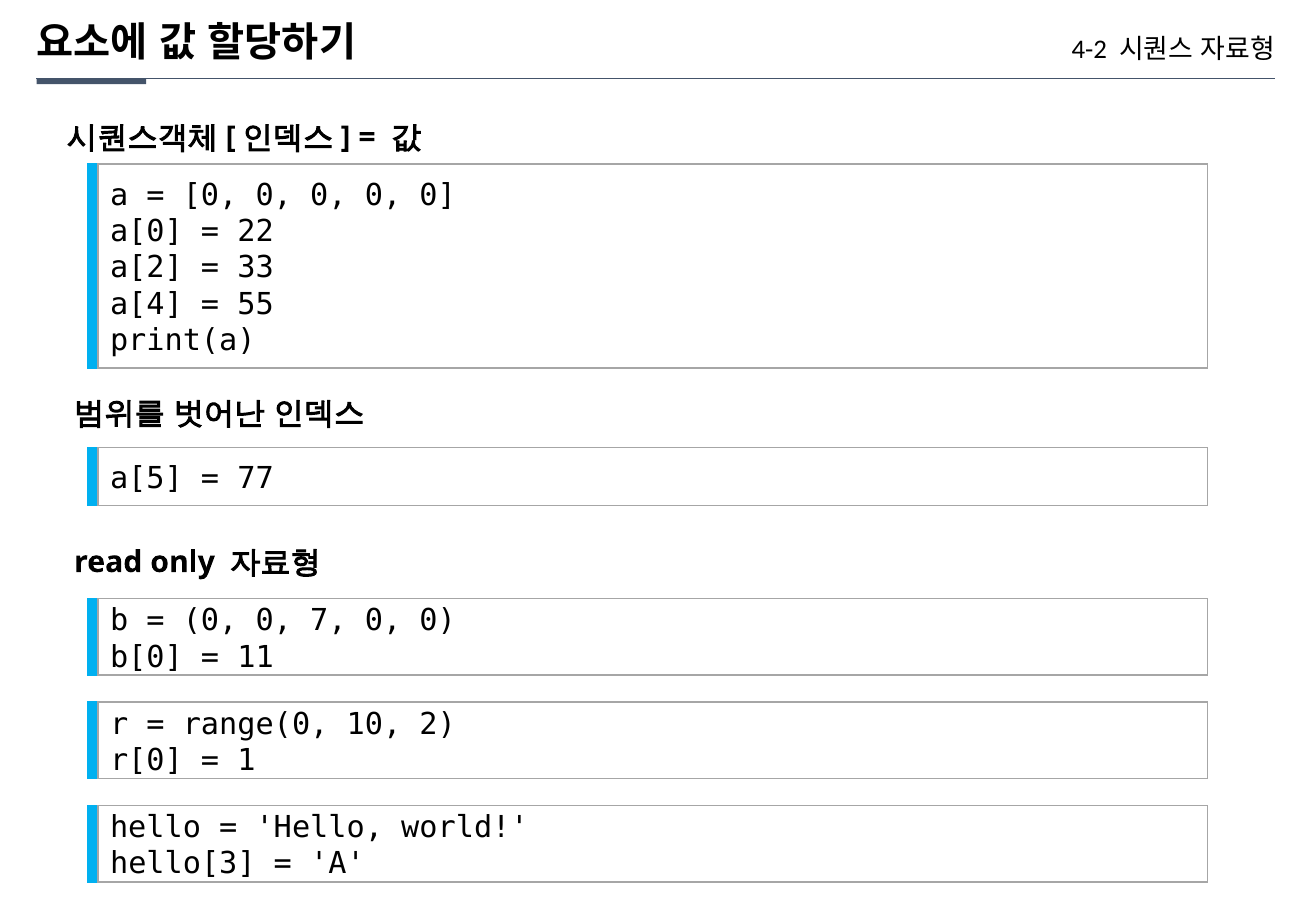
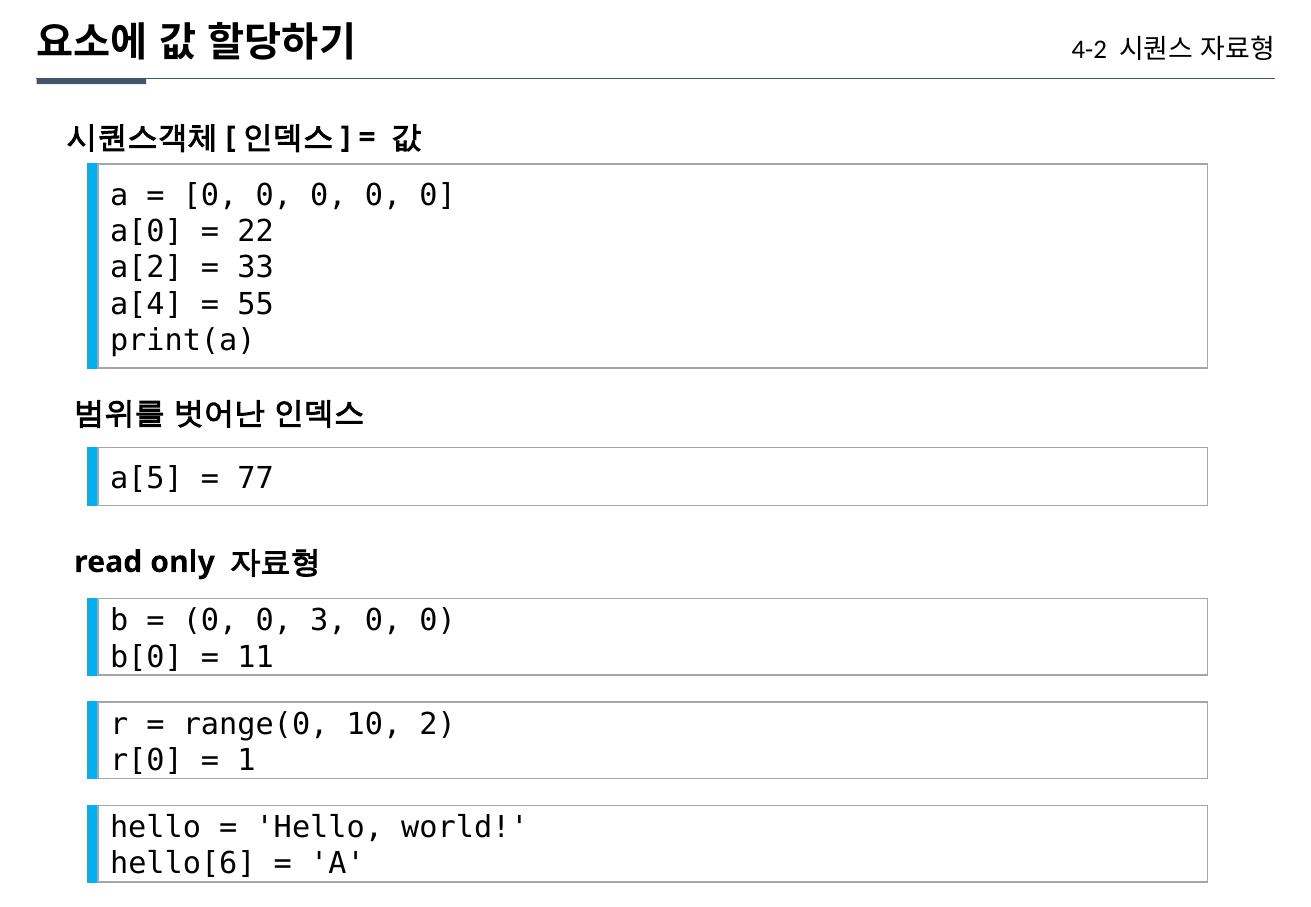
7: 7 -> 3 (328, 621)
hello[3: hello[3 -> hello[6 (183, 865)
